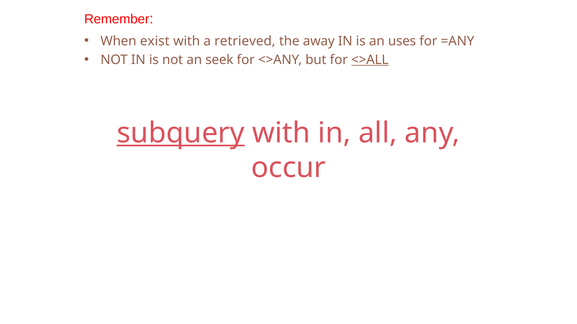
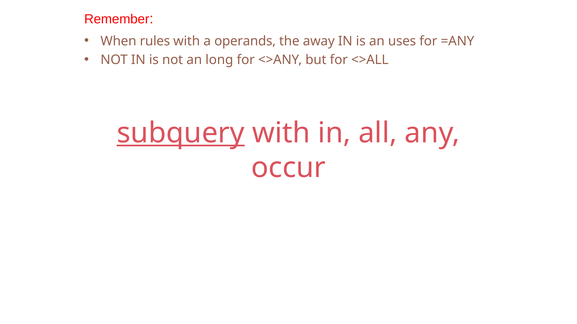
exist: exist -> rules (155, 41)
retrieved: retrieved -> operands (245, 41)
seek: seek -> long (219, 60)
<>ALL underline: present -> none (370, 60)
